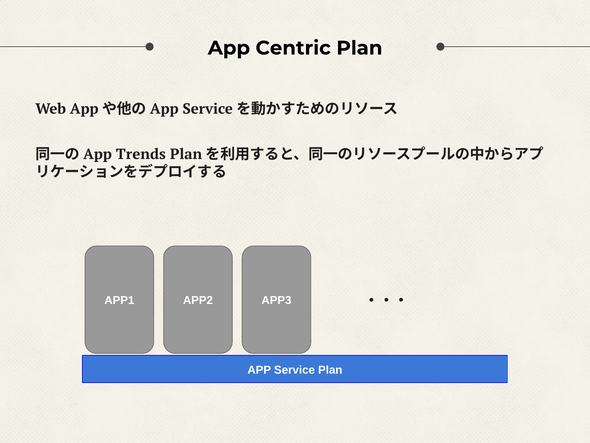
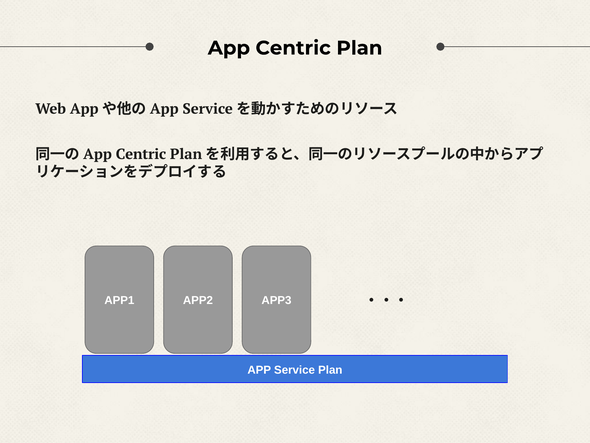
Trends: Trends -> Centric (141, 154)
